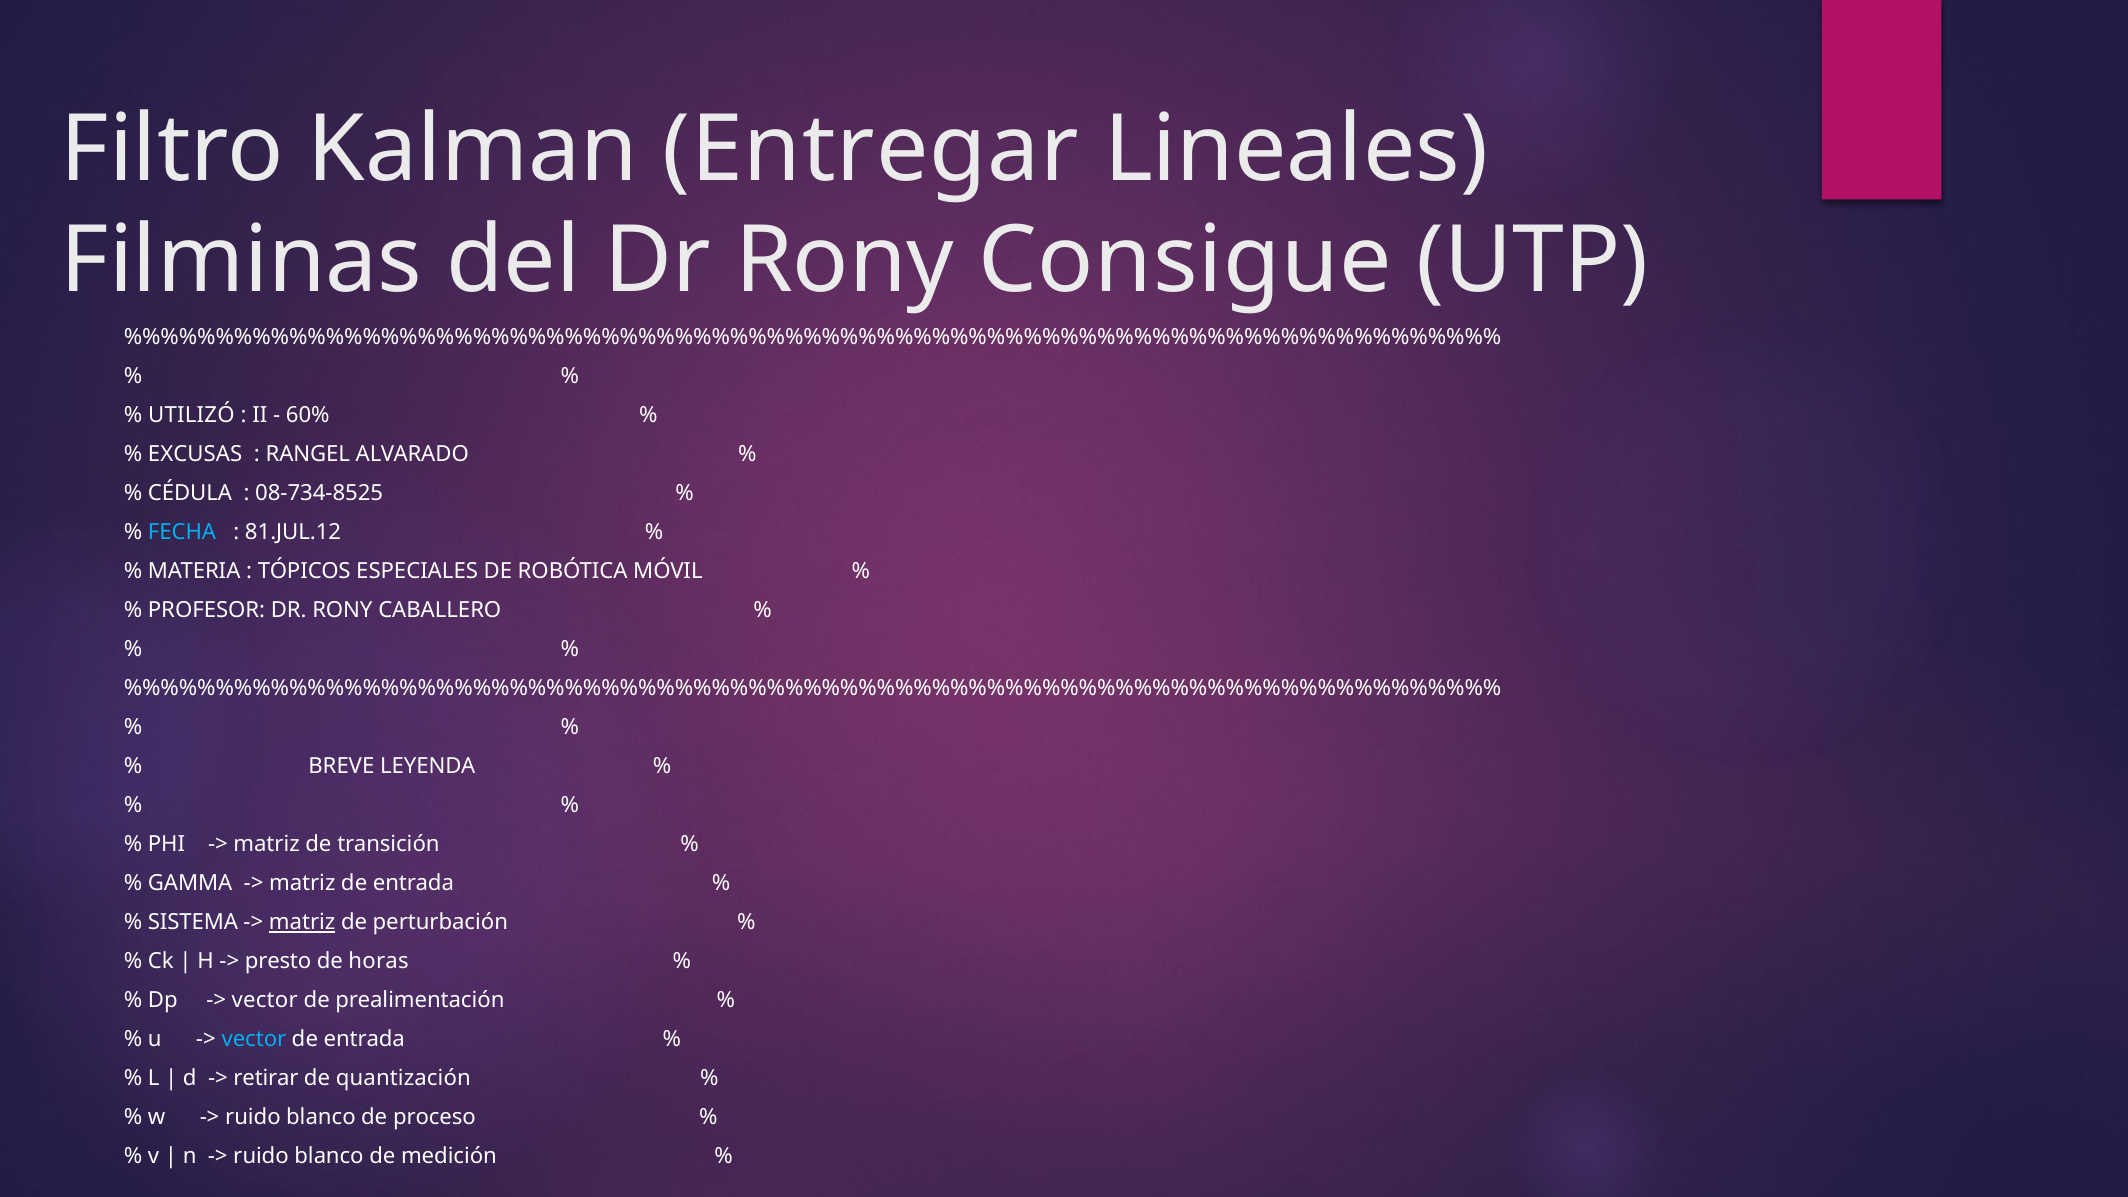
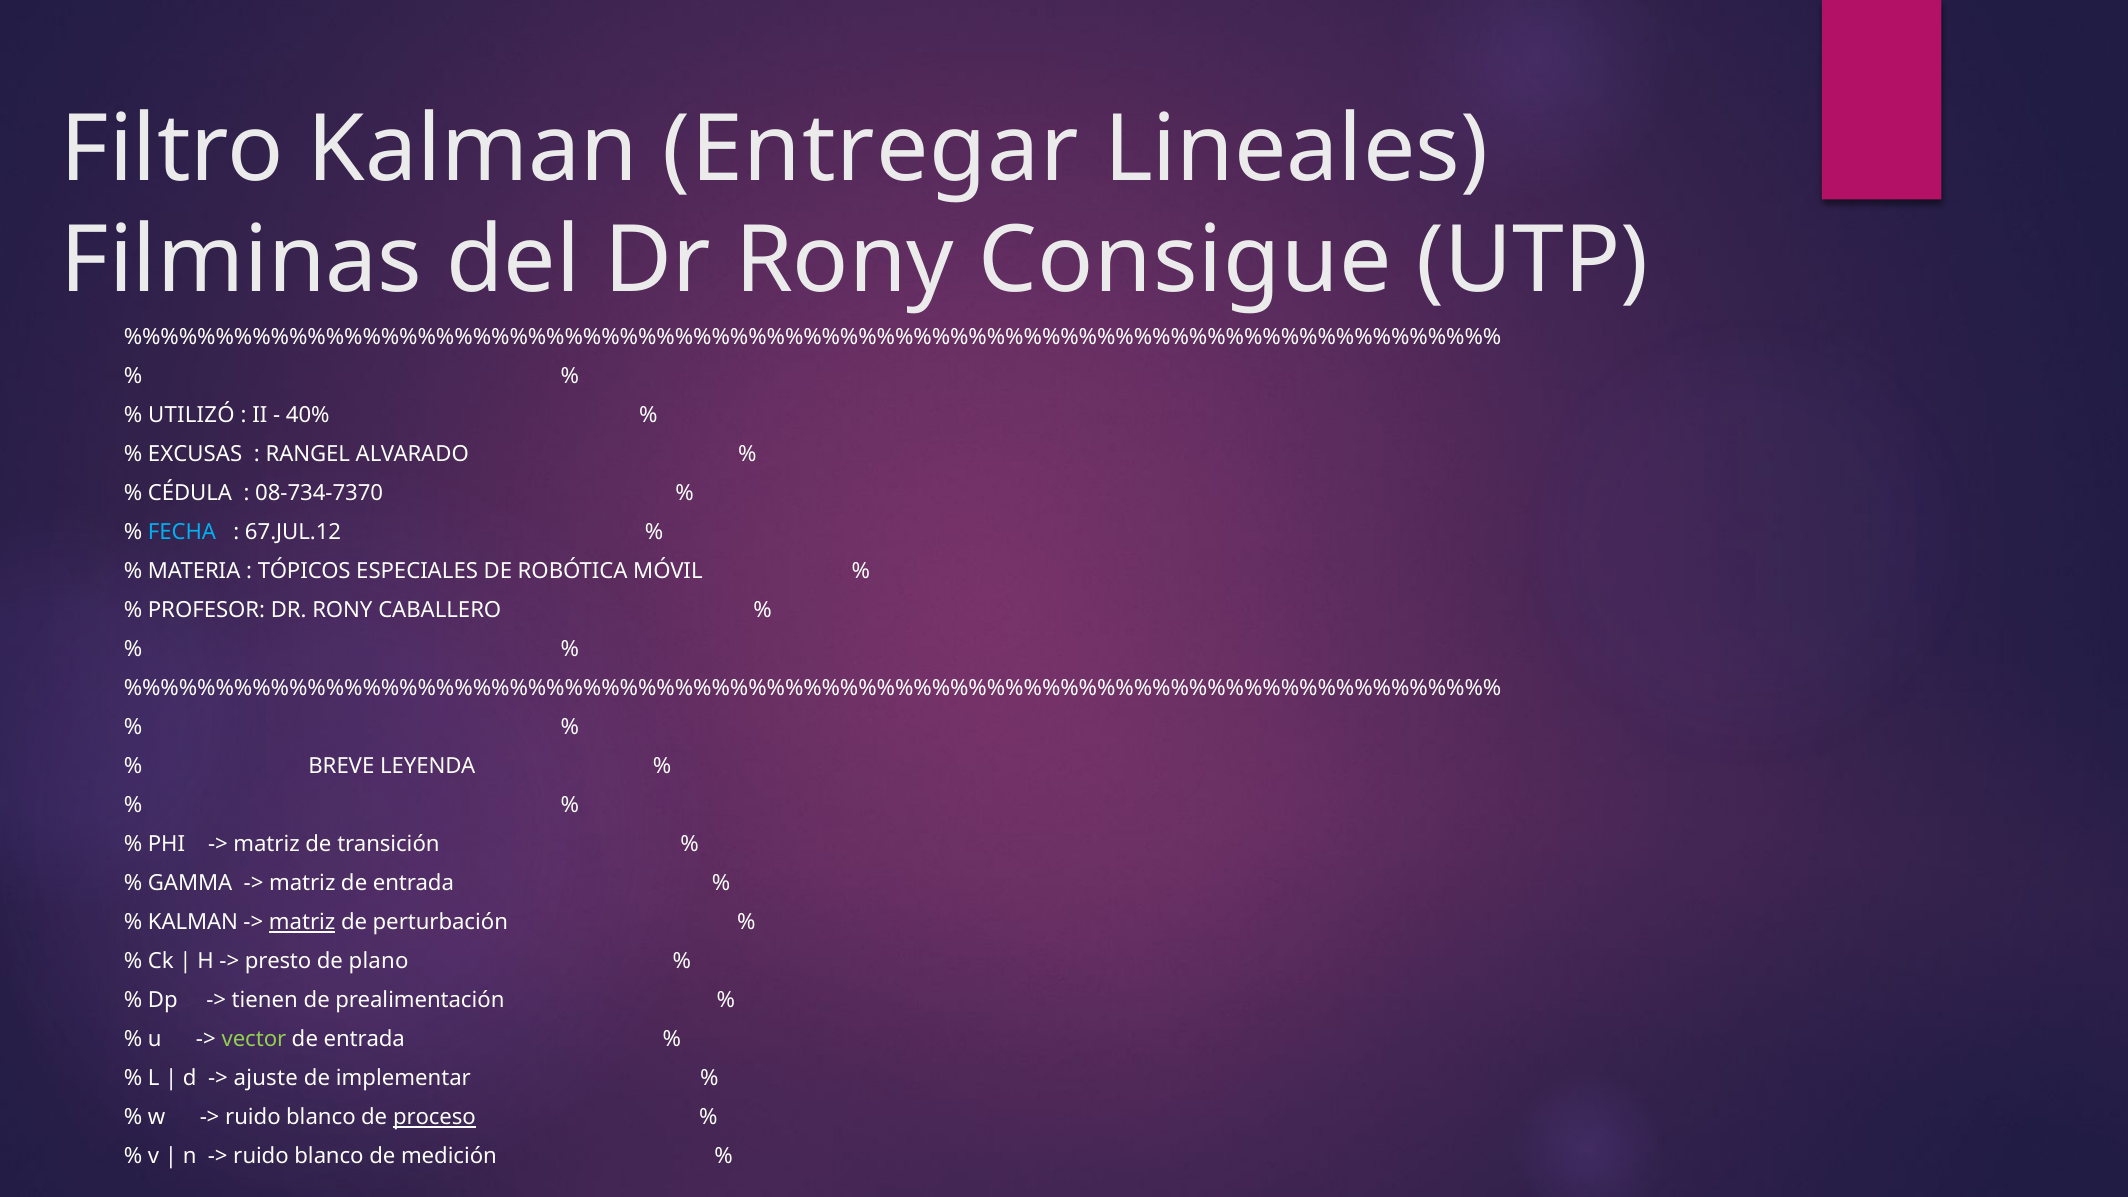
60%: 60% -> 40% (308, 415)
08-734-8525: 08-734-8525 -> 08-734-7370 (319, 493)
81.JUL.12: 81.JUL.12 -> 67.JUL.12 (293, 532)
SISTEMA: SISTEMA -> KALMAN (193, 922)
horas: horas -> plano (379, 961)
vector: vector -> tienen (265, 1000)
vector colour: light blue -> light green (254, 1039)
retirar: retirar -> ajuste (266, 1078)
quantización: quantización -> implementar (403, 1078)
proceso underline: none -> present (434, 1117)
